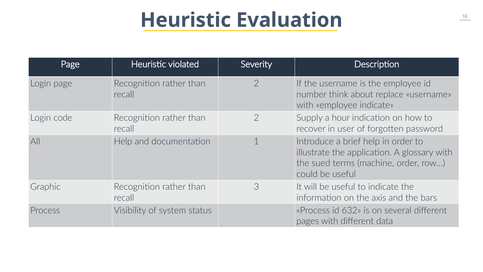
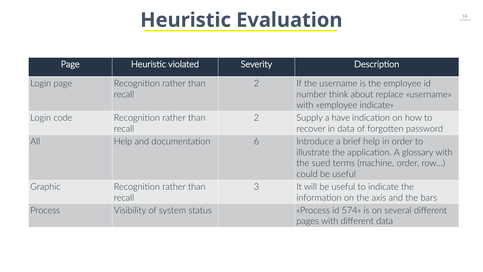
hour: hour -> have (341, 118)
in user: user -> data (346, 129)
1: 1 -> 6 (256, 141)
632: 632 -> 574 (351, 210)
